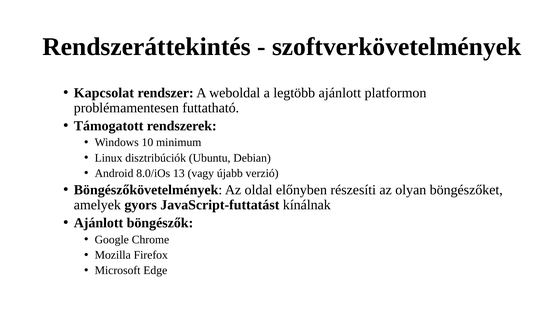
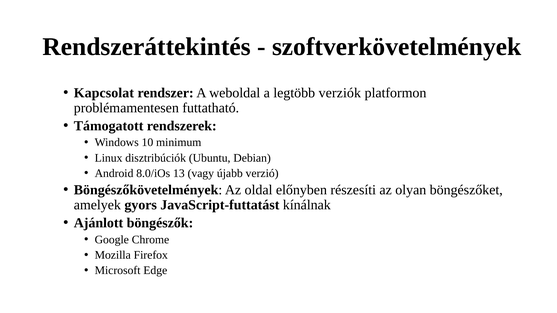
legtöbb ajánlott: ajánlott -> verziók (340, 93)
